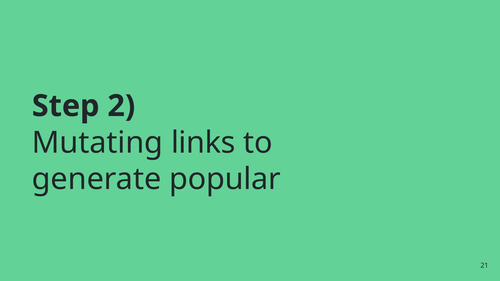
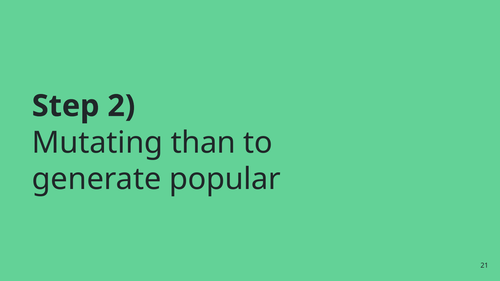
links: links -> than (203, 143)
